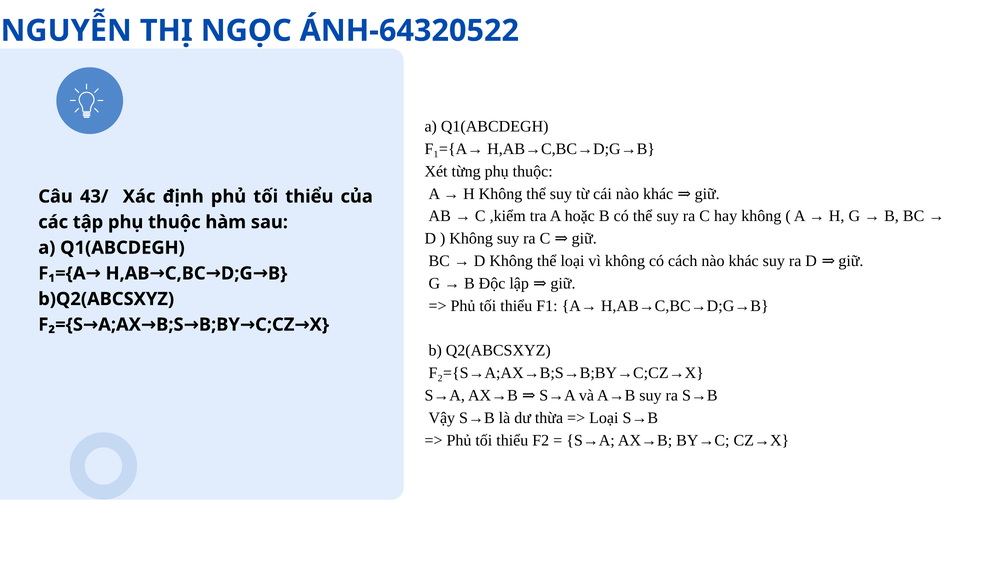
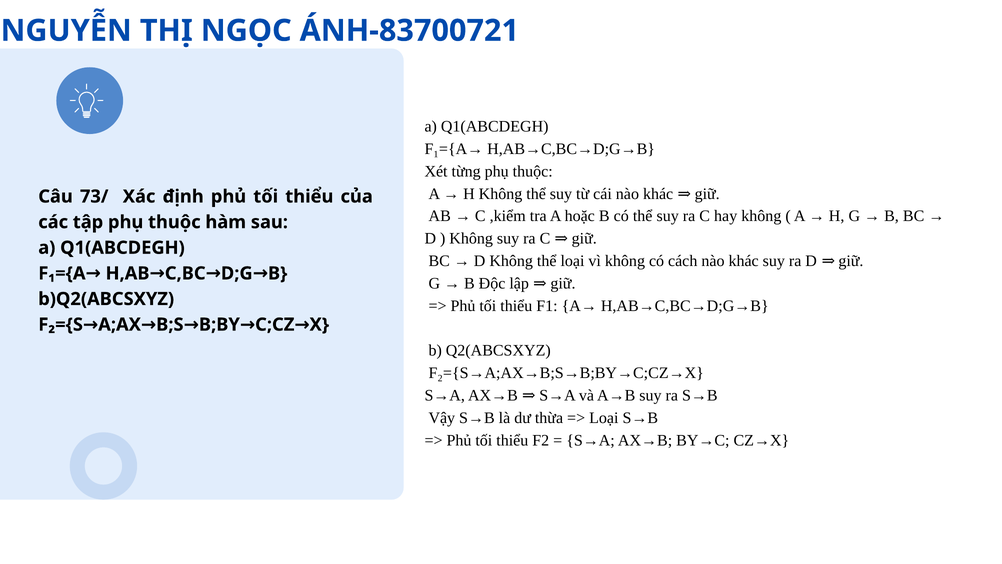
ÁNH-64320522: ÁNH-64320522 -> ÁNH-83700721 (409, 31)
43/: 43/ -> 73/ (94, 196)
